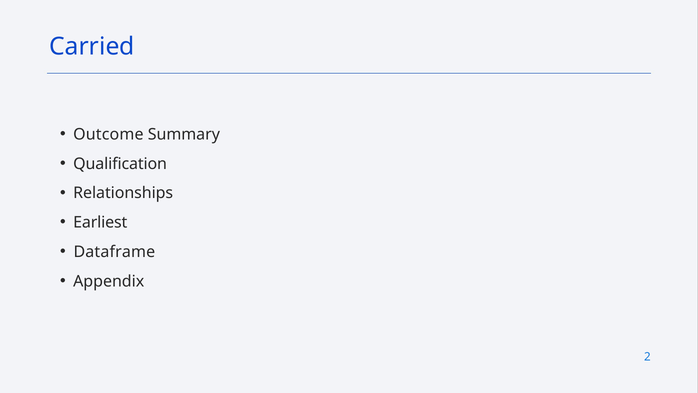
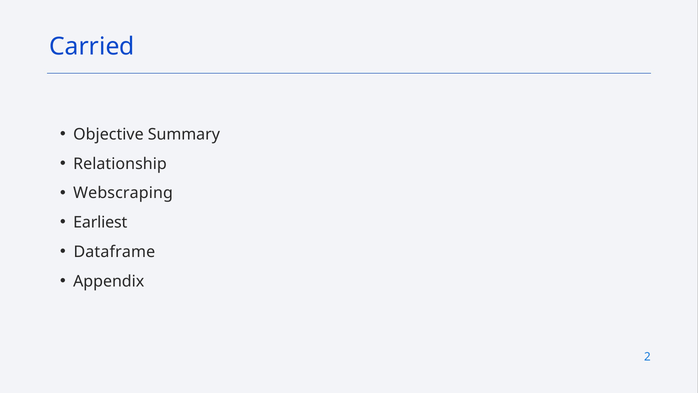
Outcome: Outcome -> Objective (108, 134)
Qualification: Qualification -> Relationship (120, 164)
Relationships: Relationships -> Webscraping (123, 193)
